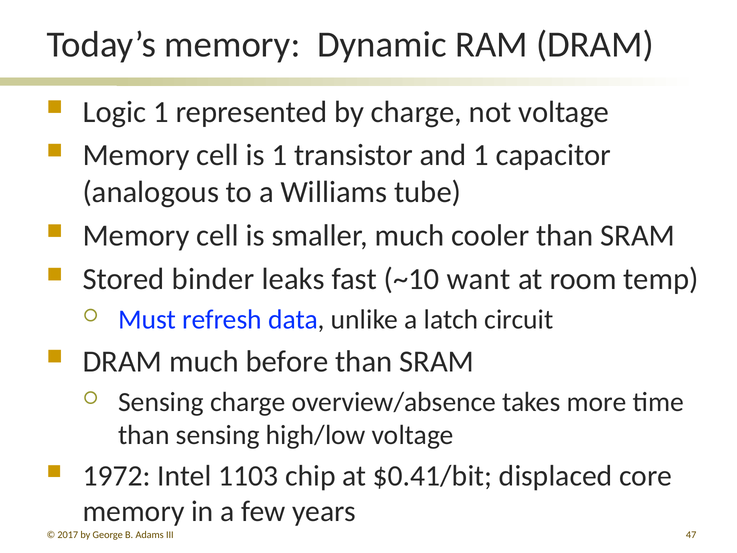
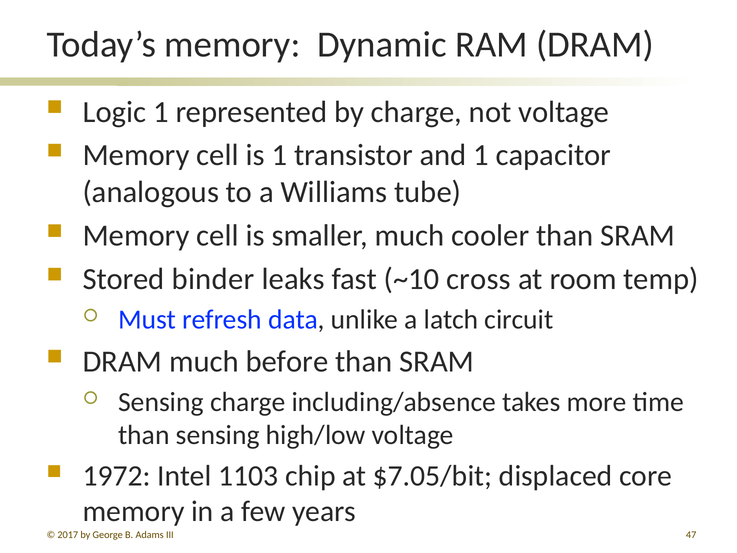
want: want -> cross (479, 279)
overview/absence: overview/absence -> including/absence (394, 402)
$0.41/bit: $0.41/bit -> $7.05/bit (433, 476)
